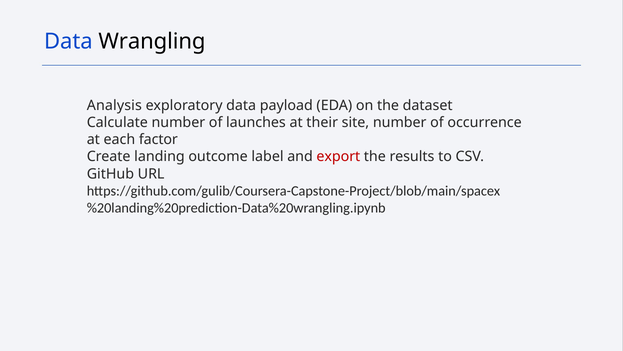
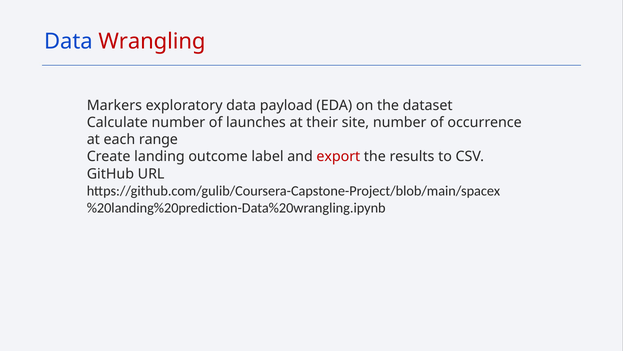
Wrangling colour: black -> red (152, 42)
Analysis: Analysis -> Markers (114, 105)
factor: factor -> range (158, 139)
